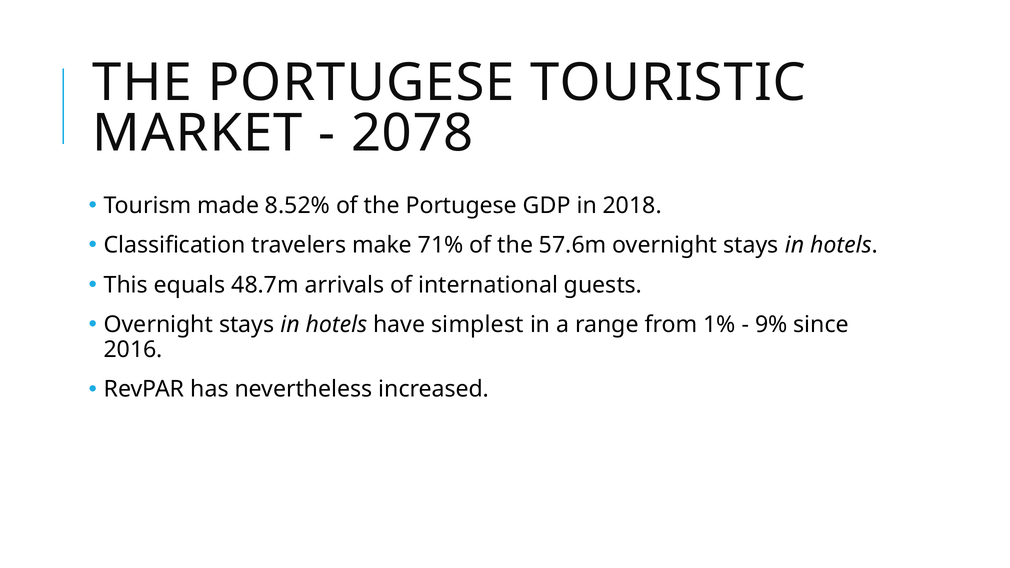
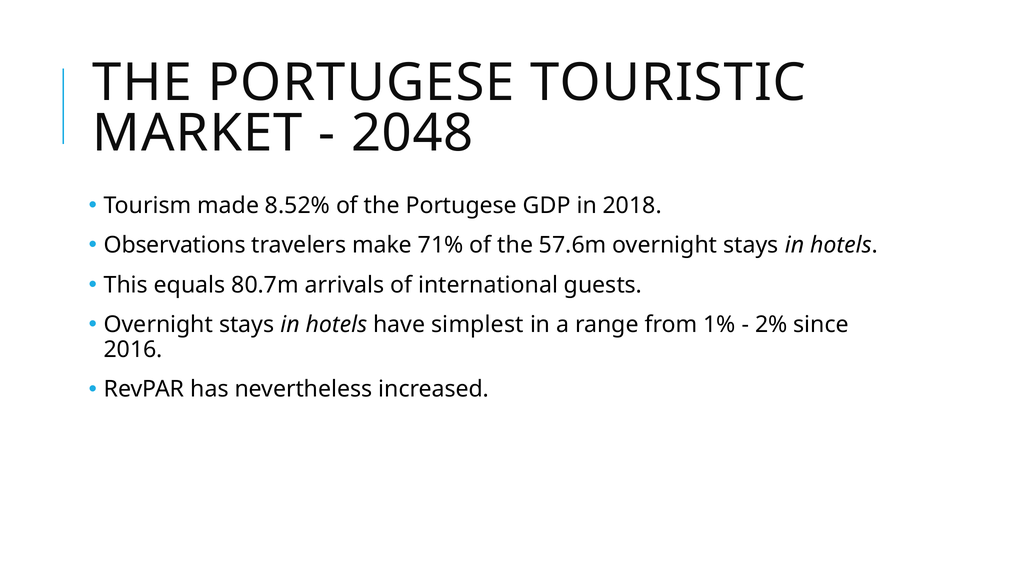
2078: 2078 -> 2048 (412, 134)
Classification: Classification -> Observations (175, 245)
48.7m: 48.7m -> 80.7m (265, 285)
9%: 9% -> 2% (771, 325)
